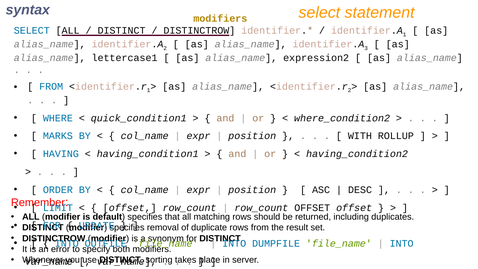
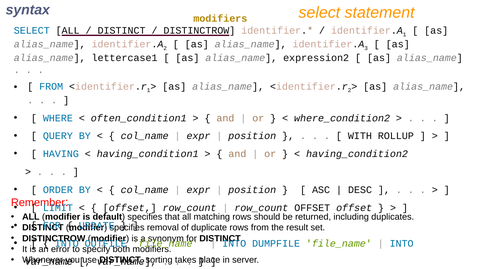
quick_condition1: quick_condition1 -> often_condition1 (139, 118)
MARKS: MARKS -> QUERY (58, 136)
